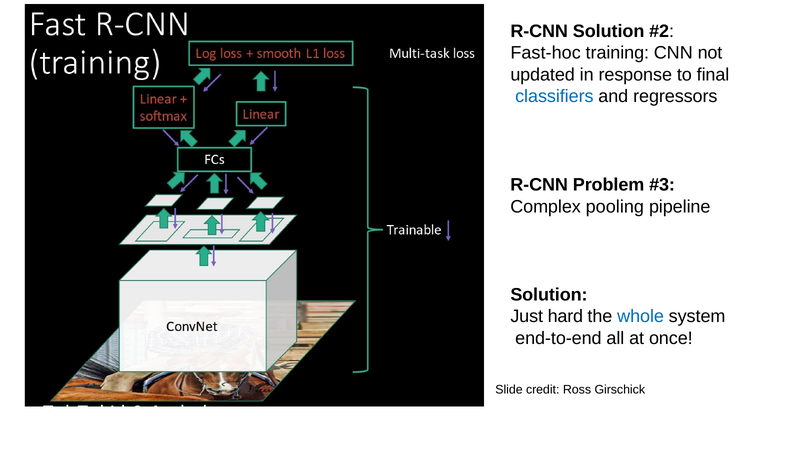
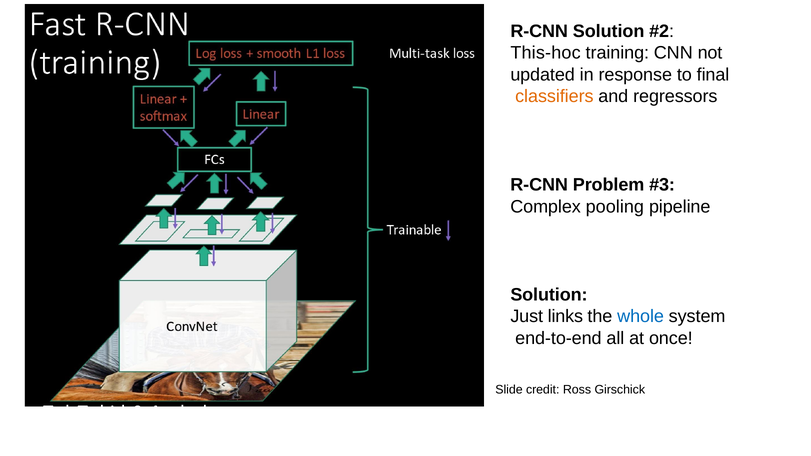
Fast-hoc: Fast-hoc -> This-hoc (546, 53)
classifiers colour: blue -> orange (554, 97)
hard: hard -> links (565, 317)
